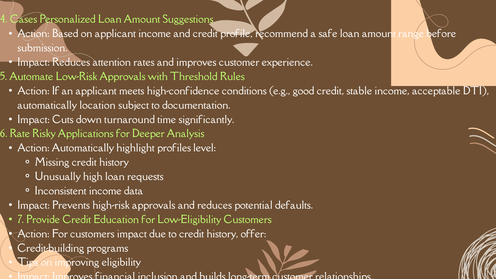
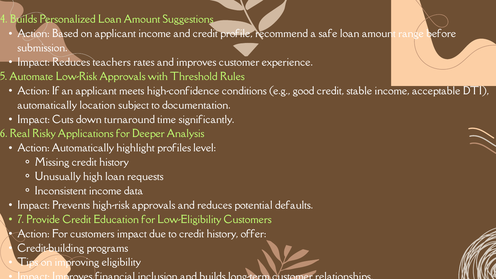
4 Cases: Cases -> Builds (24, 20)
attention: attention -> teachers (112, 62)
Rate: Rate -> Real (20, 134)
